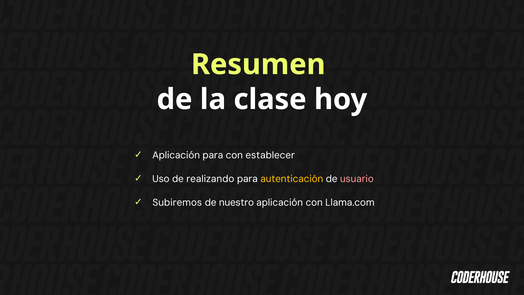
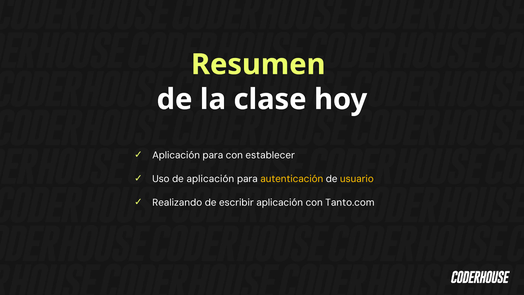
de realizando: realizando -> aplicación (210, 179)
usuario colour: pink -> yellow (357, 179)
Subiremos: Subiremos -> Realizando (177, 202)
nuestro: nuestro -> escribir (236, 202)
Llama.com: Llama.com -> Tanto.com (350, 202)
